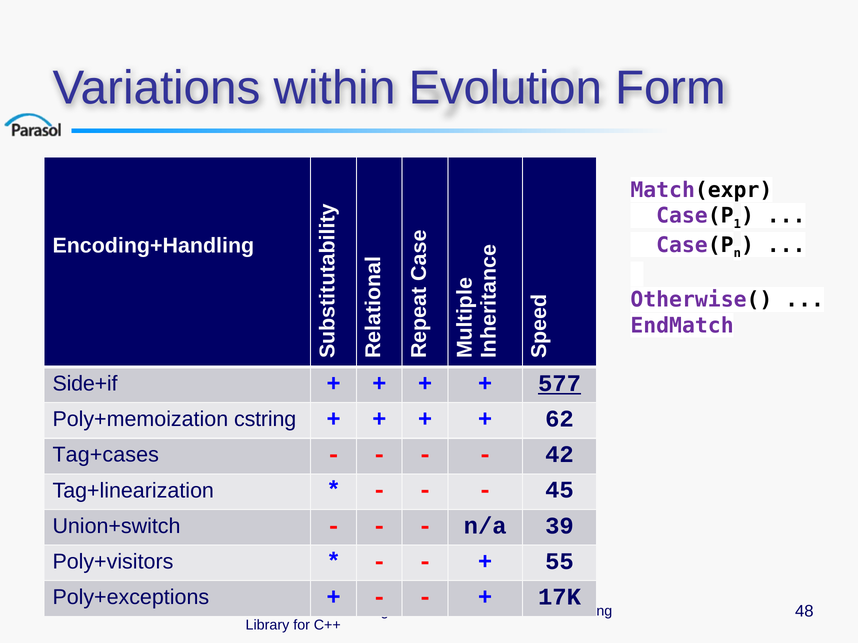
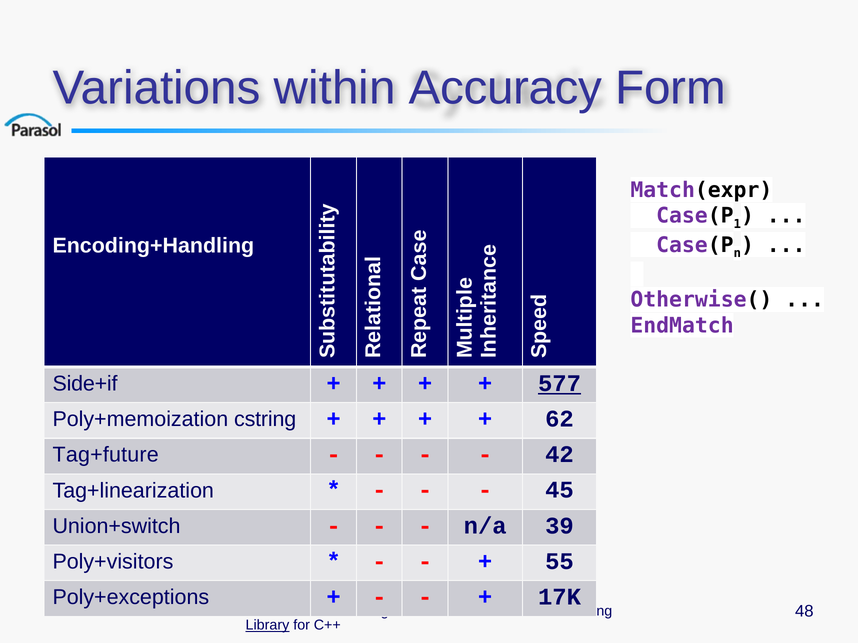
within Evolution: Evolution -> Accuracy (505, 88)
Tag+cases: Tag+cases -> Tag+future (106, 455)
Library underline: none -> present (267, 626)
